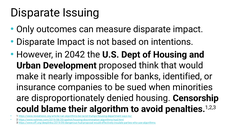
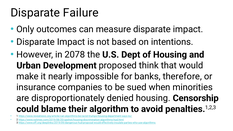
Issuing: Issuing -> Failure (81, 13)
2042: 2042 -> 2078 (75, 55)
identified: identified -> therefore (182, 76)
